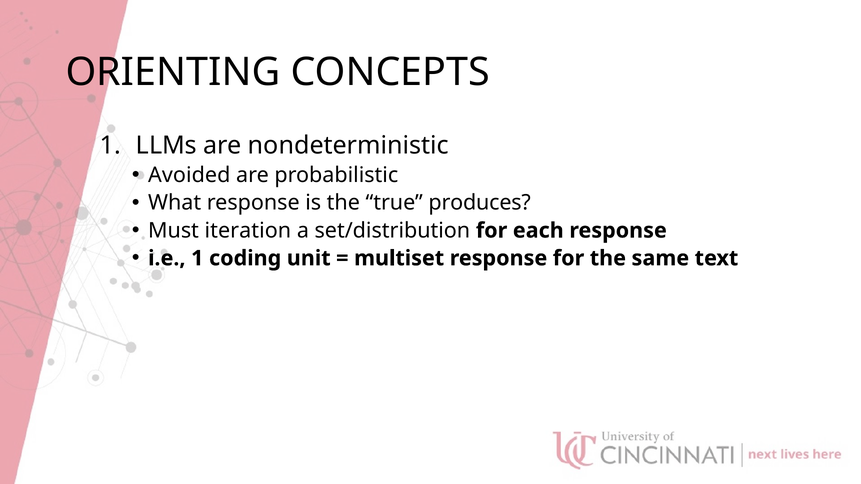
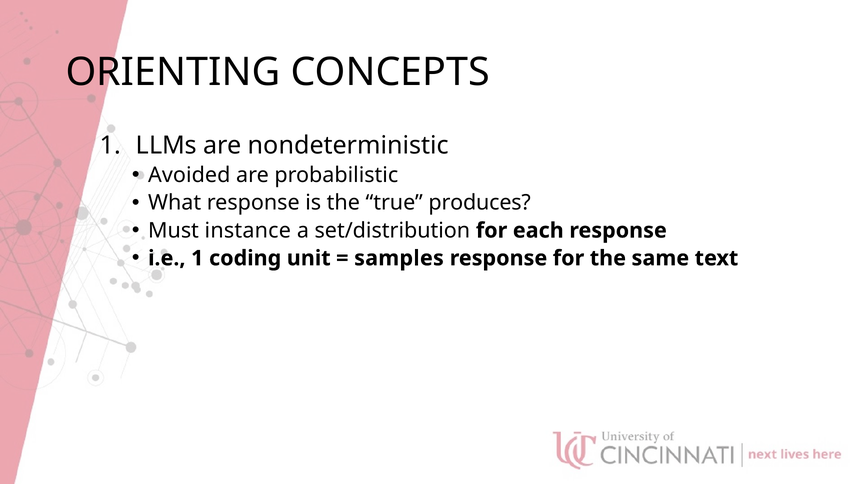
iteration: iteration -> instance (248, 231)
multiset: multiset -> samples (399, 258)
